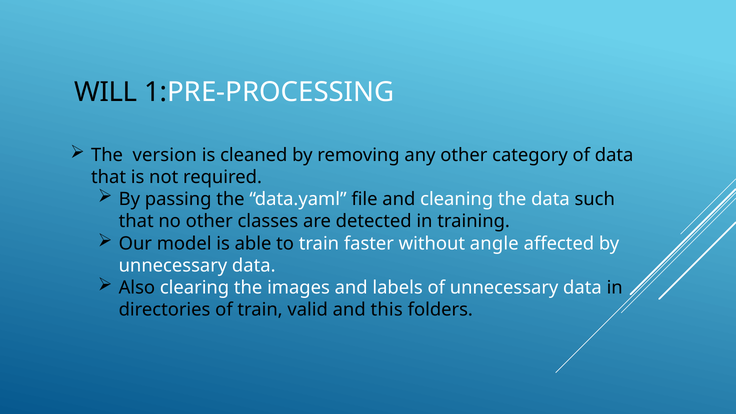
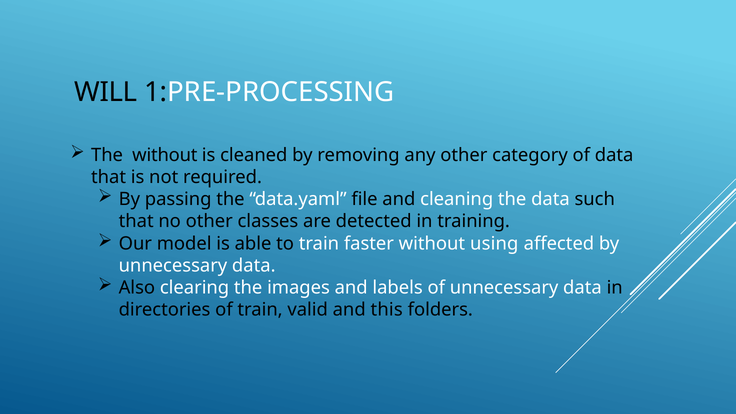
The version: version -> without (165, 155)
angle: angle -> using (494, 243)
